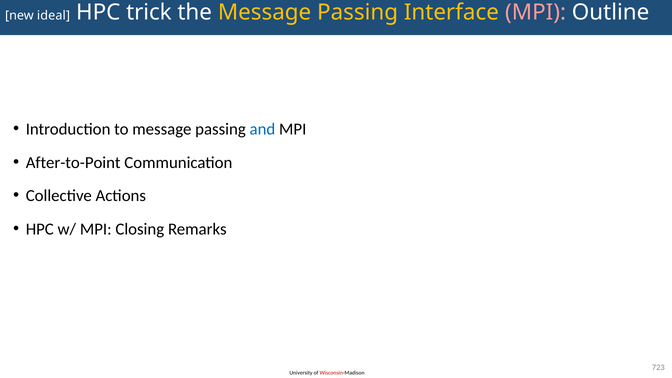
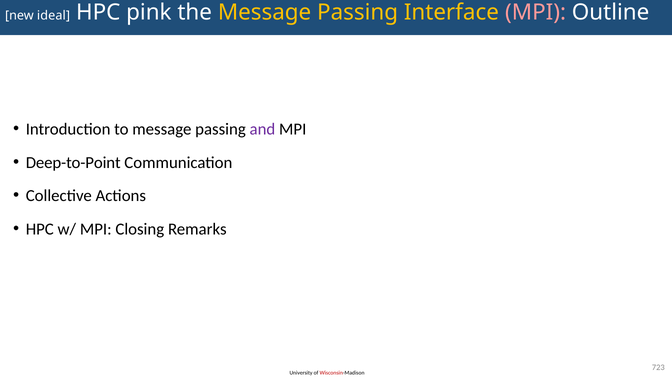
trick: trick -> pink (149, 12)
and colour: blue -> purple (262, 129)
After-to-Point: After-to-Point -> Deep-to-Point (73, 163)
